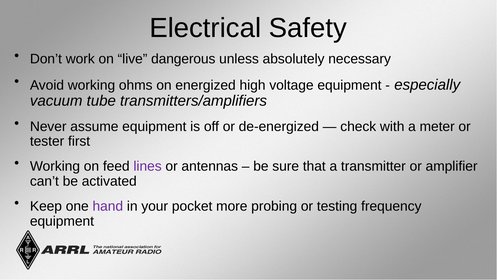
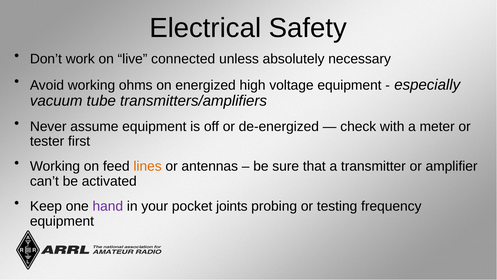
dangerous: dangerous -> connected (183, 59)
lines colour: purple -> orange (148, 166)
more: more -> joints (232, 206)
